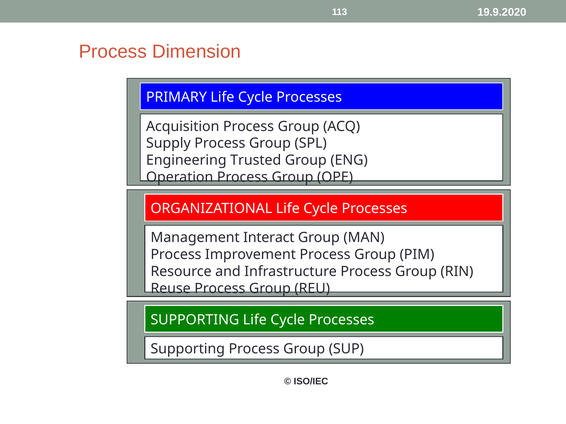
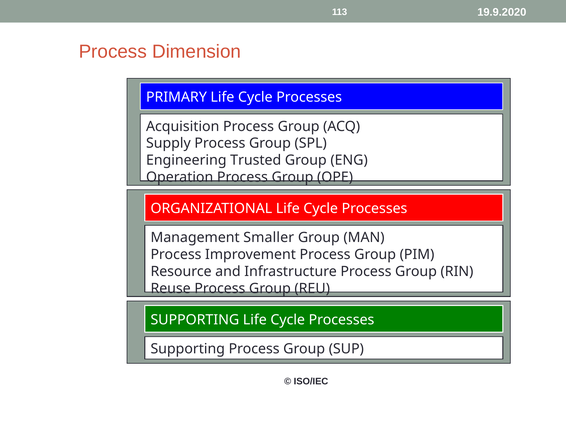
Interact: Interact -> Smaller (269, 238)
